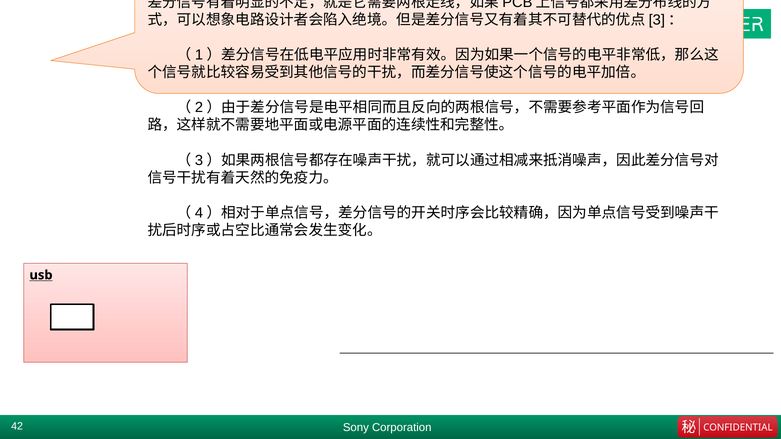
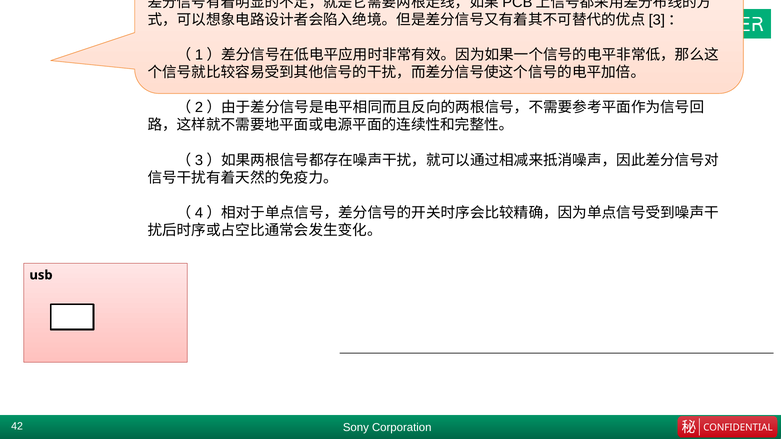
usb underline: present -> none (41, 275)
